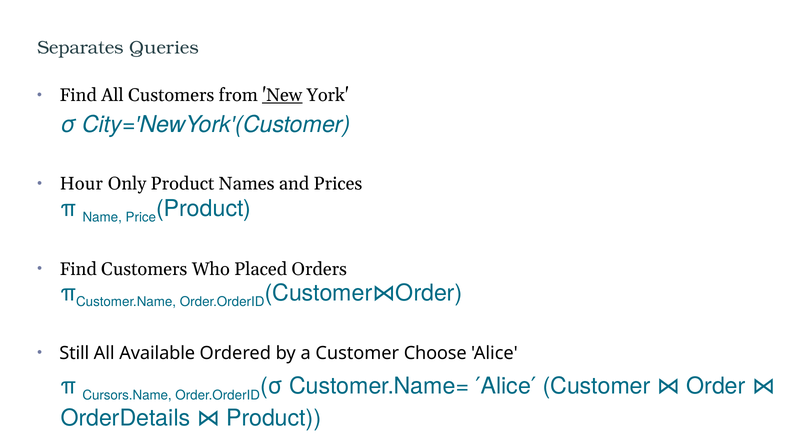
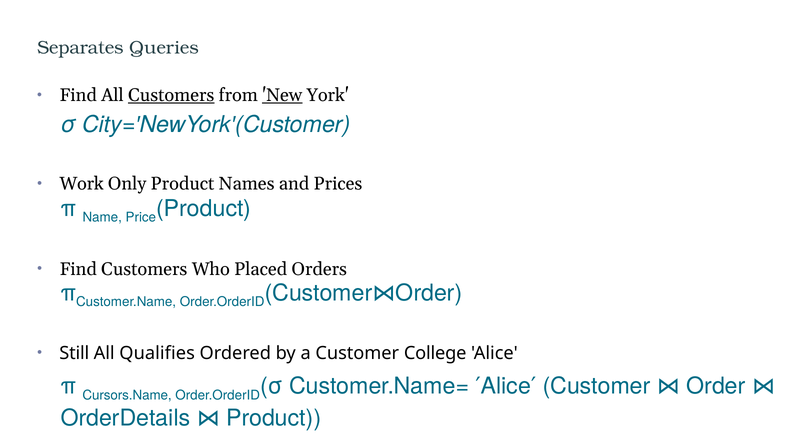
Customers underline: none -> present (171, 95)
Hour: Hour -> Work (82, 184)
Available: Available -> Qualifies (157, 353)
Choose: Choose -> College (435, 353)
